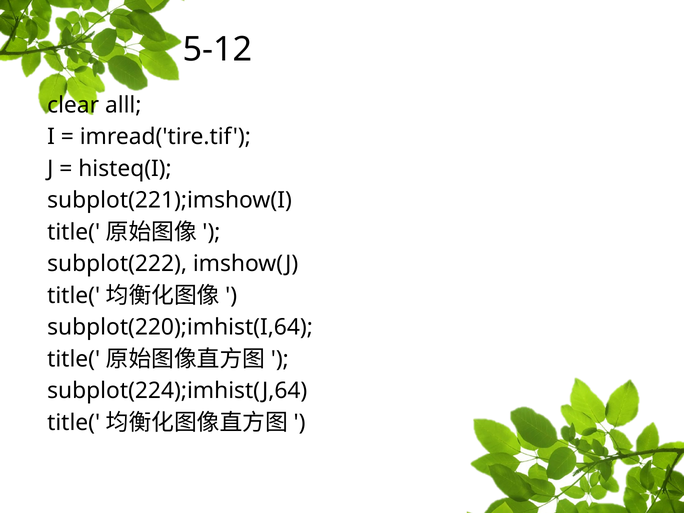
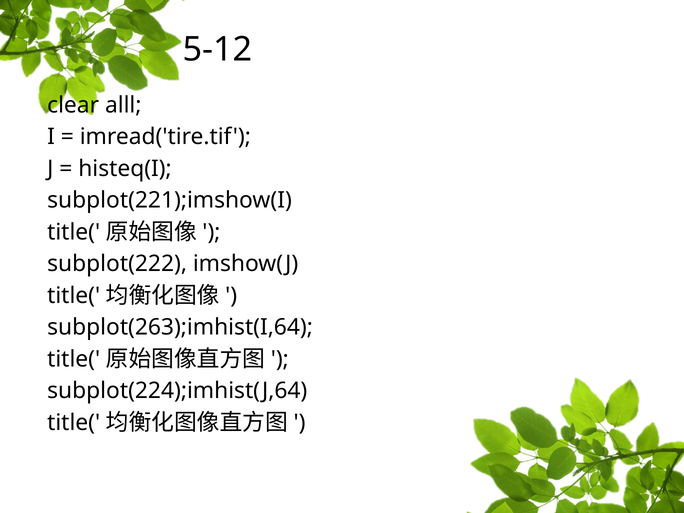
subplot(220);imhist(I,64: subplot(220);imhist(I,64 -> subplot(263);imhist(I,64 (180, 327)
